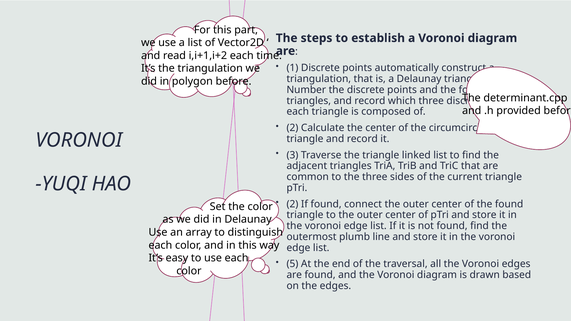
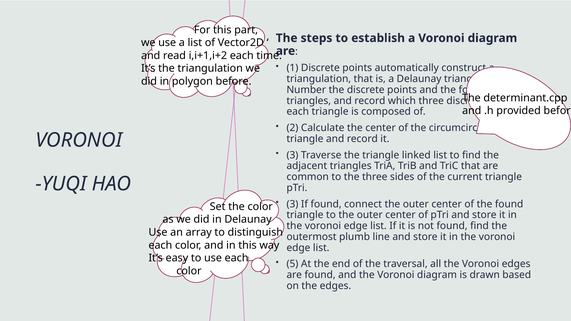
2: 2 -> 3 (292, 204)
